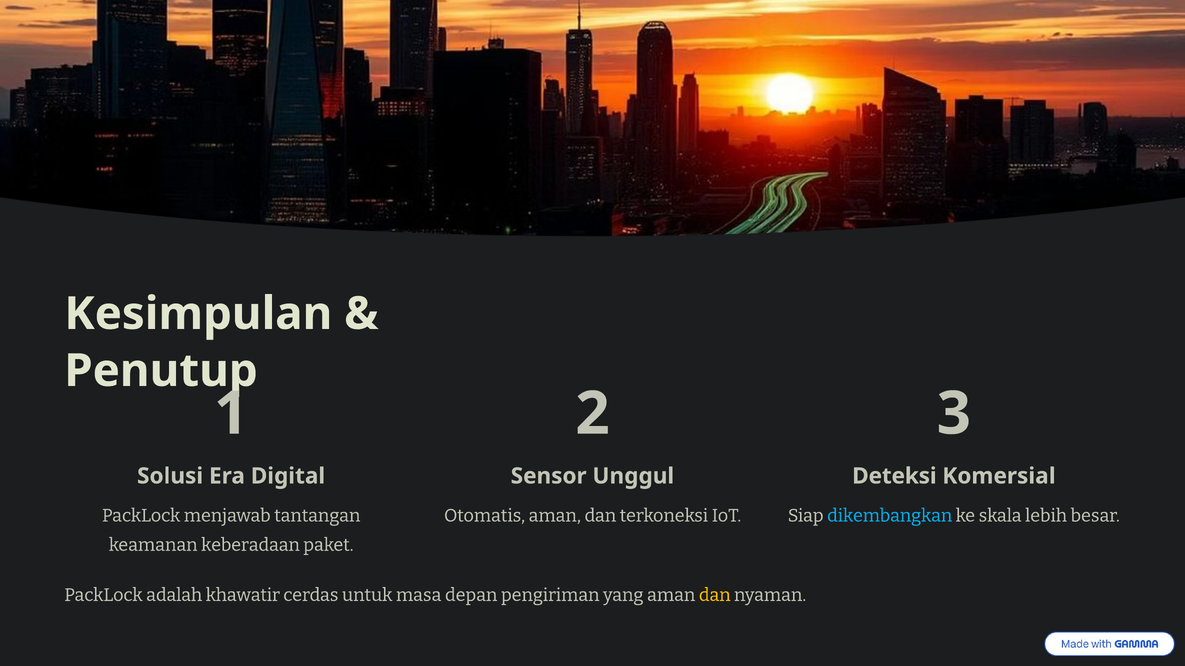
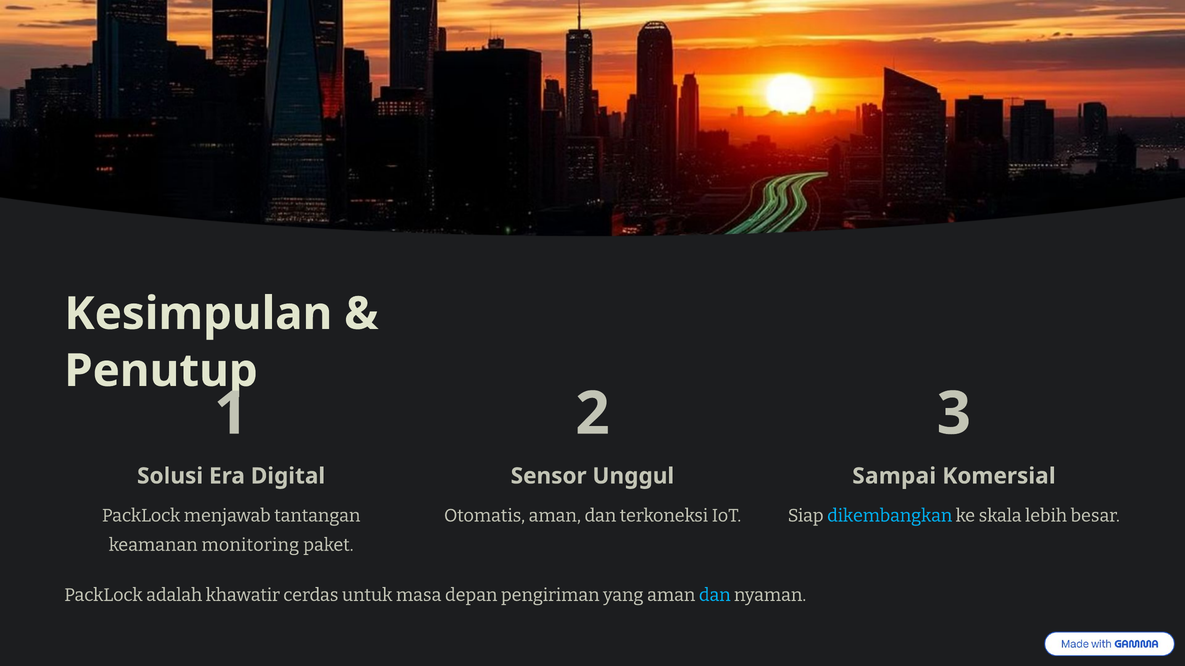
Deteksi: Deteksi -> Sampai (894, 476)
keberadaan: keberadaan -> monitoring (250, 545)
dan colour: yellow -> light blue (715, 595)
